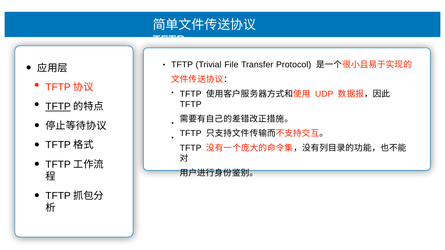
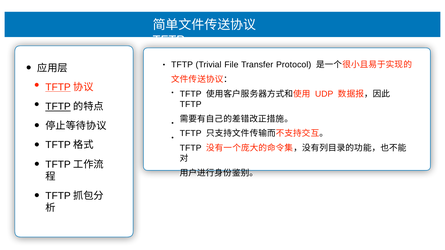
TFTP underline: none -> present (58, 87)
